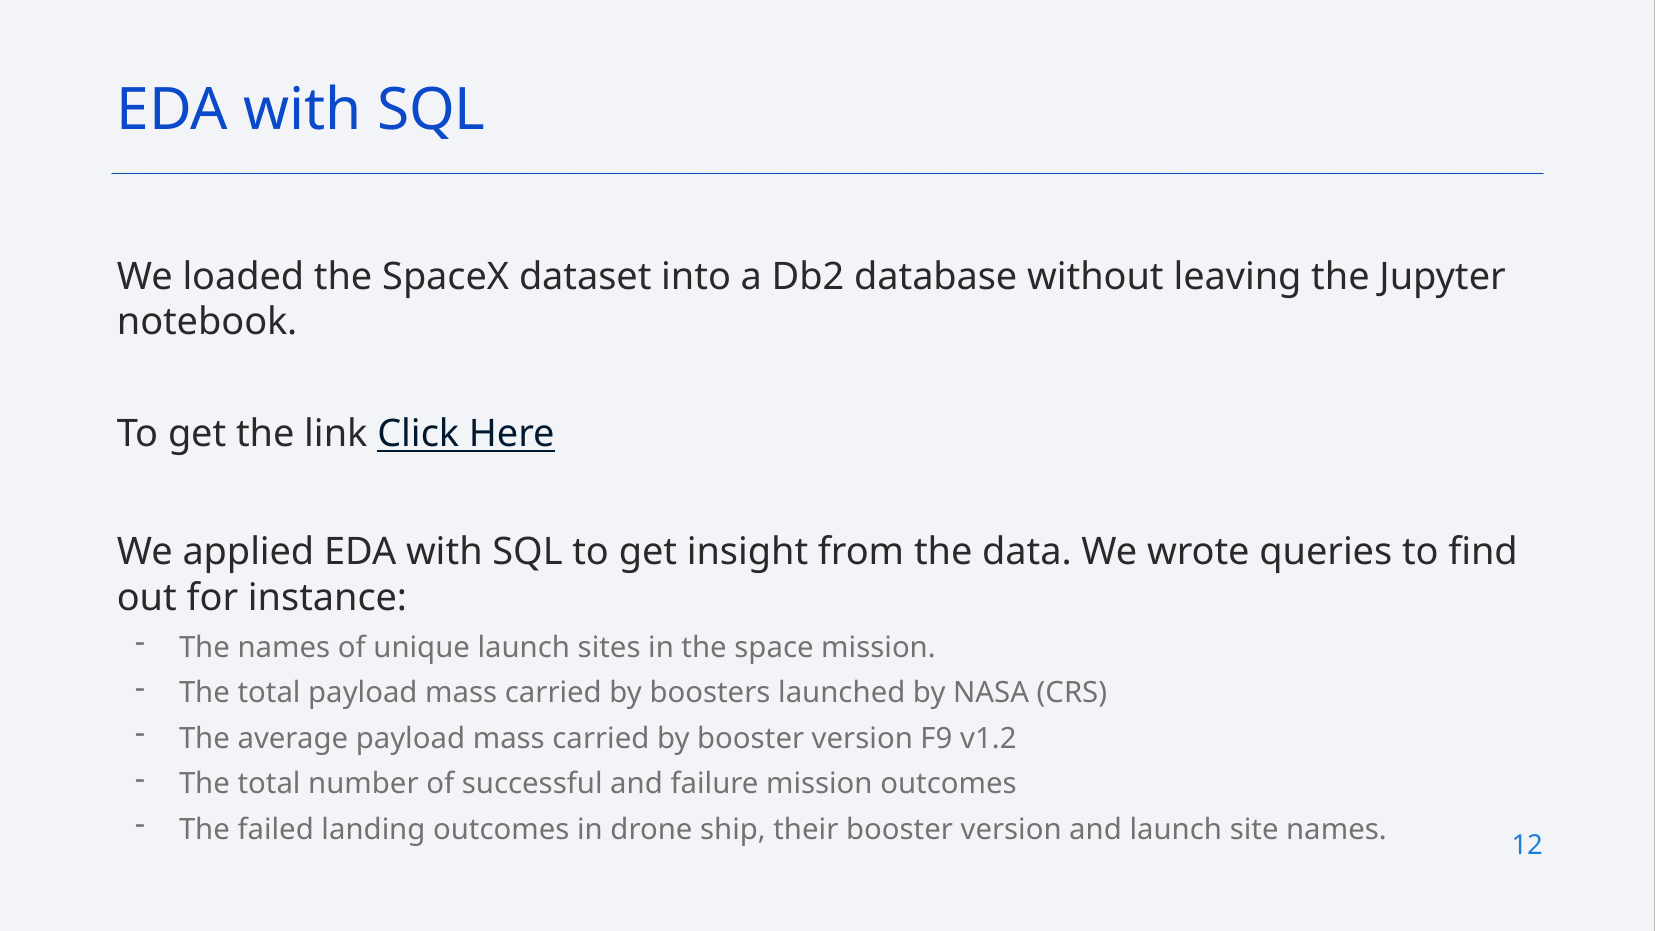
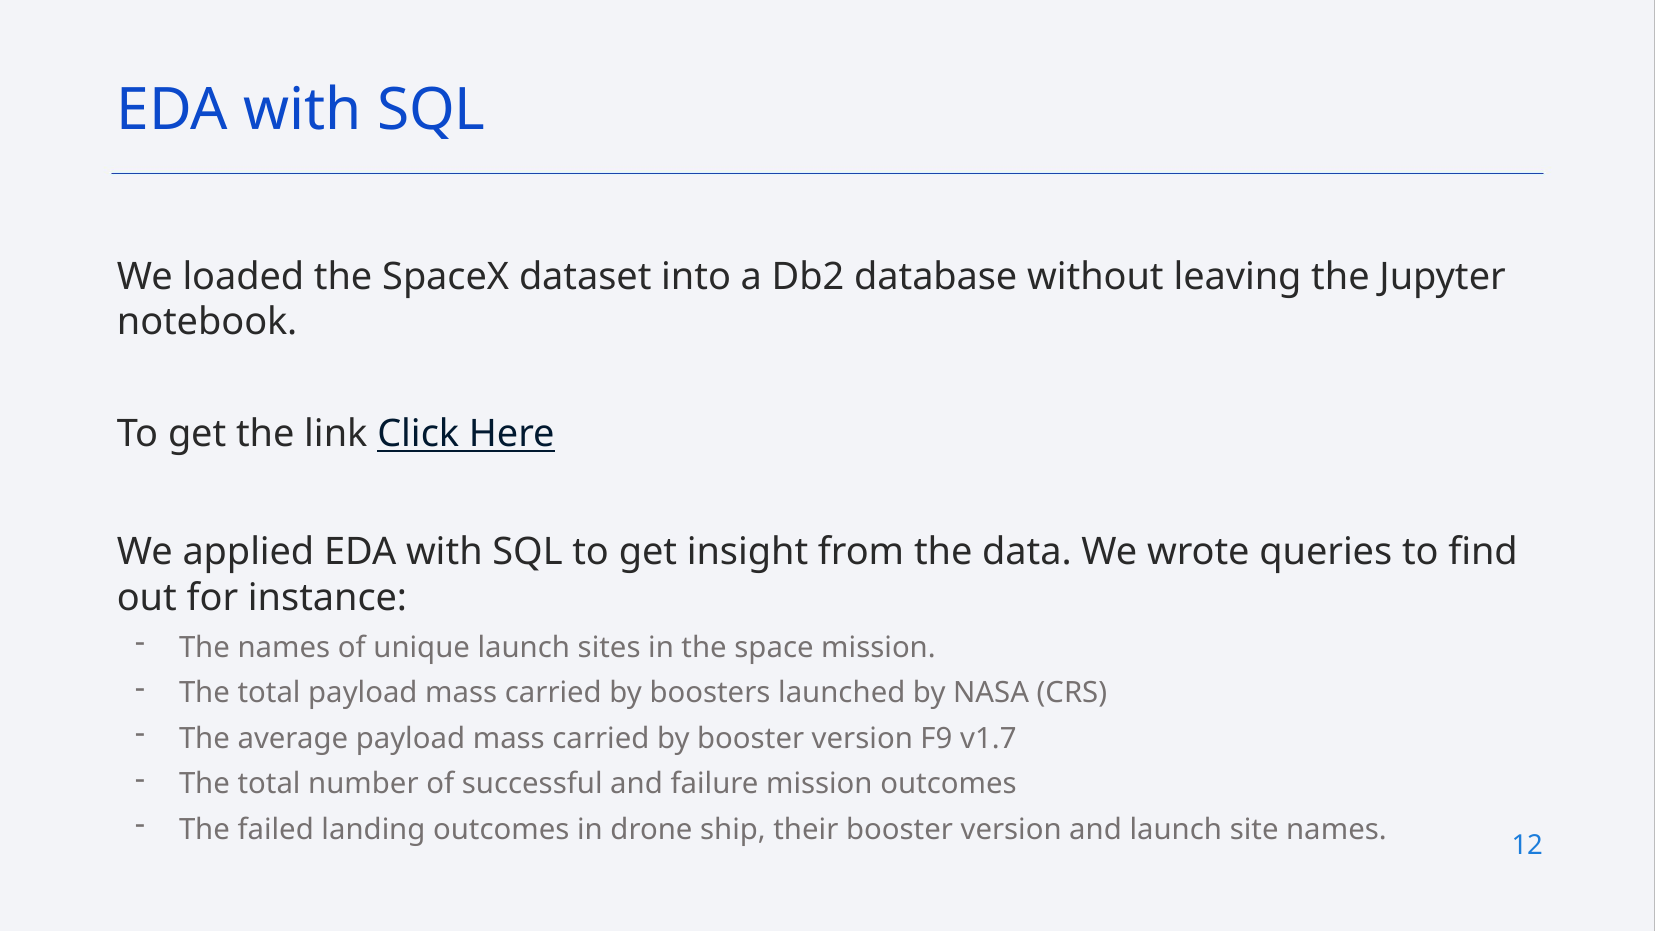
v1.2: v1.2 -> v1.7 (988, 739)
